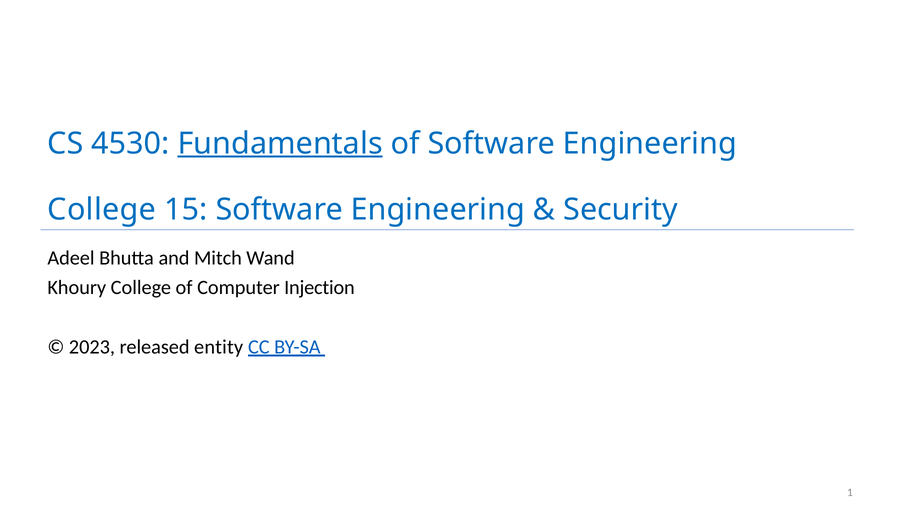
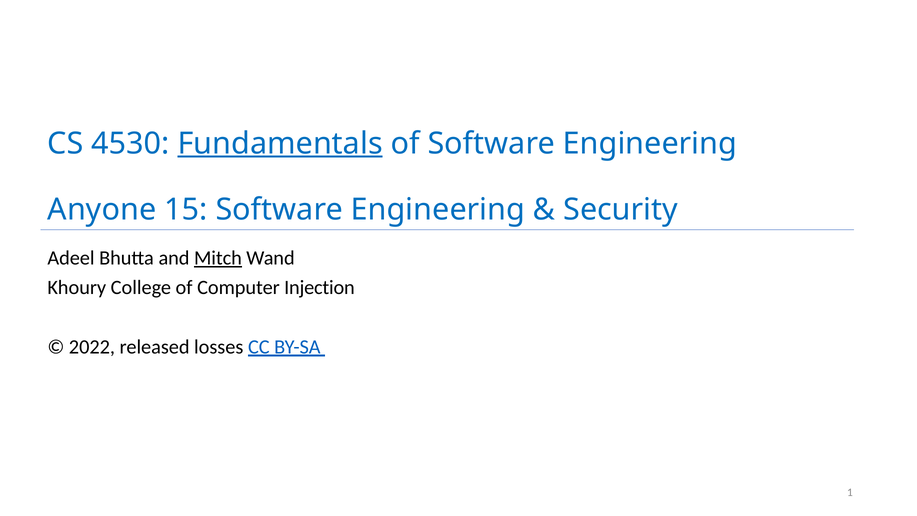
College: College -> Anyone (102, 209)
Mitch underline: none -> present (218, 258)
2023: 2023 -> 2022 (92, 347)
entity: entity -> losses (219, 347)
